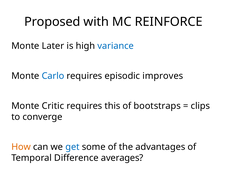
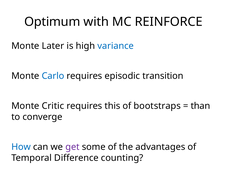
Proposed: Proposed -> Optimum (52, 22)
improves: improves -> transition (163, 76)
clips: clips -> than (200, 106)
How colour: orange -> blue (21, 147)
get colour: blue -> purple (72, 147)
averages: averages -> counting (122, 158)
